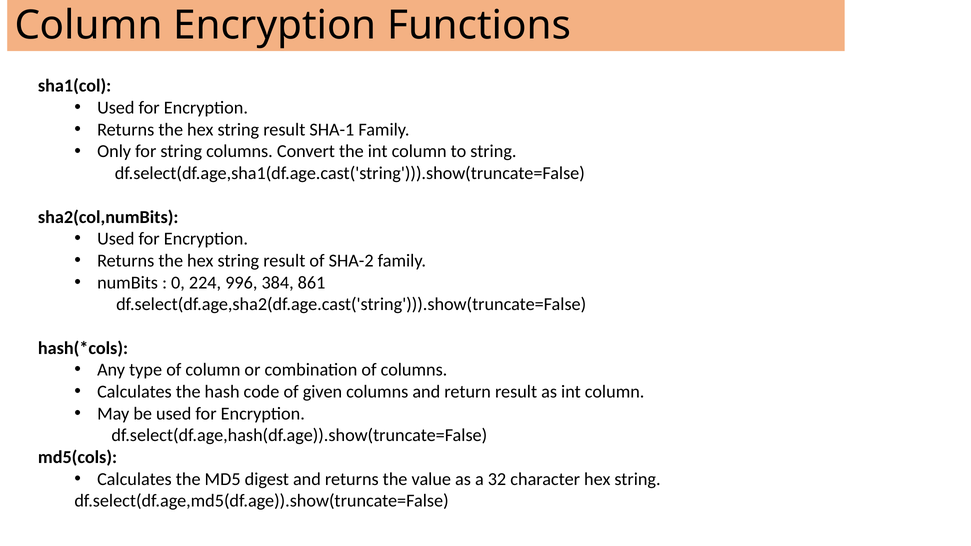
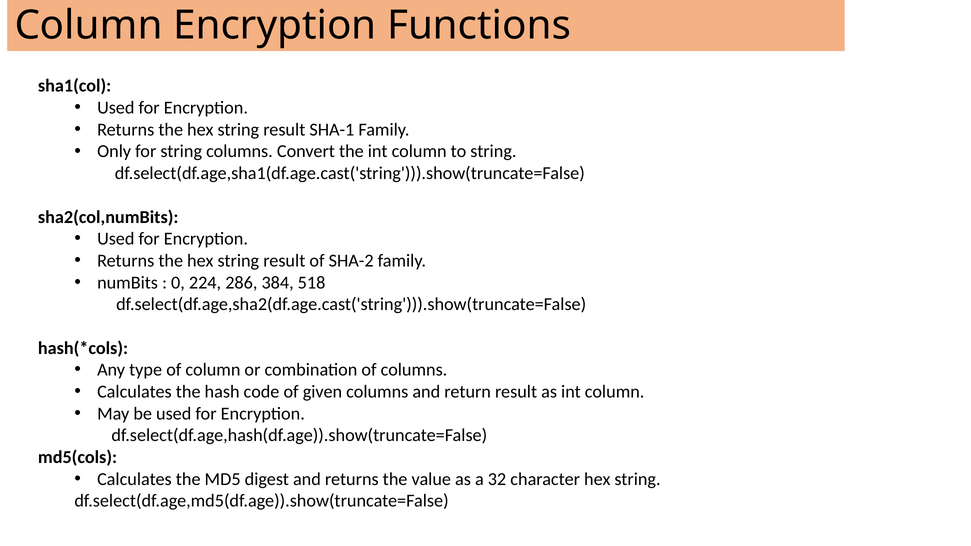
996: 996 -> 286 (241, 283)
861: 861 -> 518 (312, 283)
